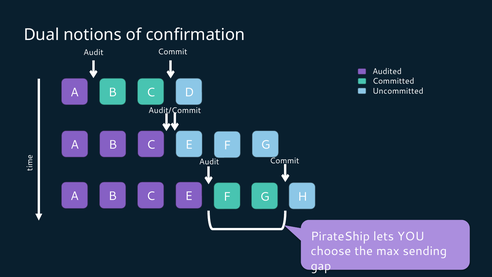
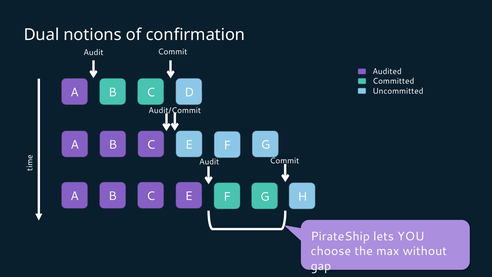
sending: sending -> without (425, 251)
